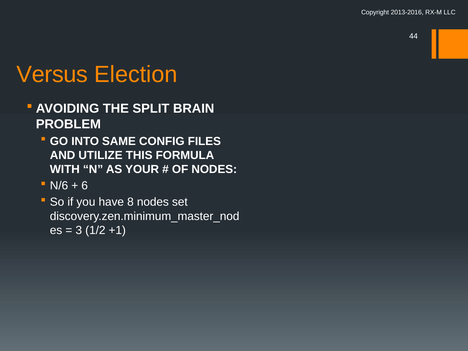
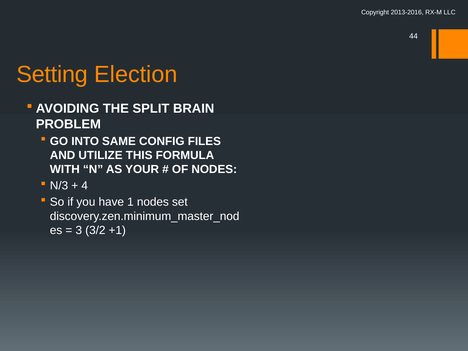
Versus: Versus -> Setting (52, 75)
N/6: N/6 -> N/3 (59, 186)
6: 6 -> 4 (85, 186)
8: 8 -> 1 (130, 202)
1/2: 1/2 -> 3/2 (95, 230)
